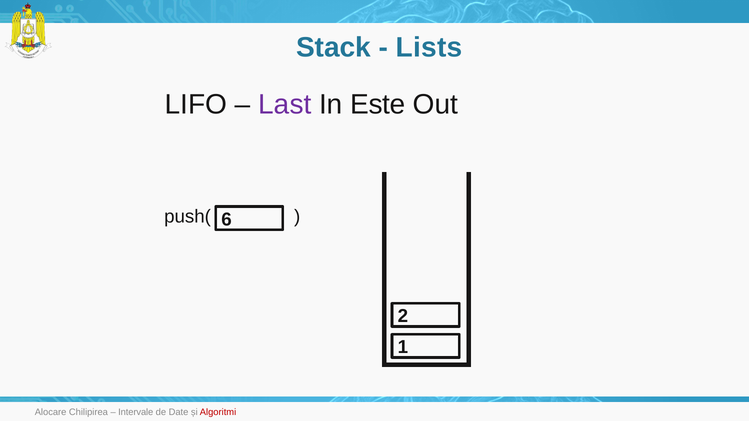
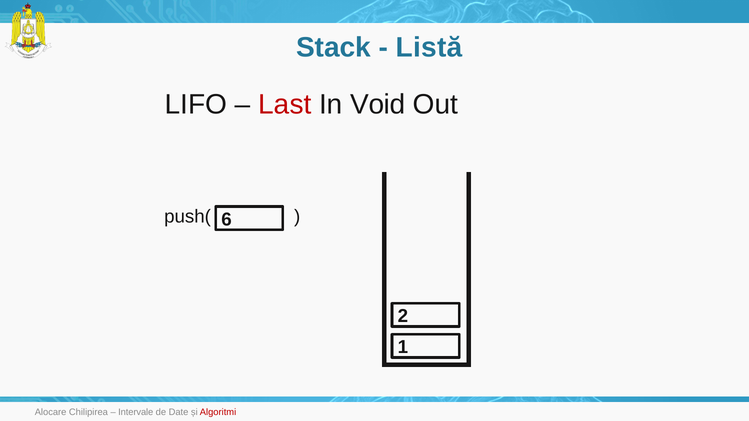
Lists: Lists -> Listă (429, 48)
Last colour: purple -> red (285, 105)
Este: Este -> Void (378, 105)
